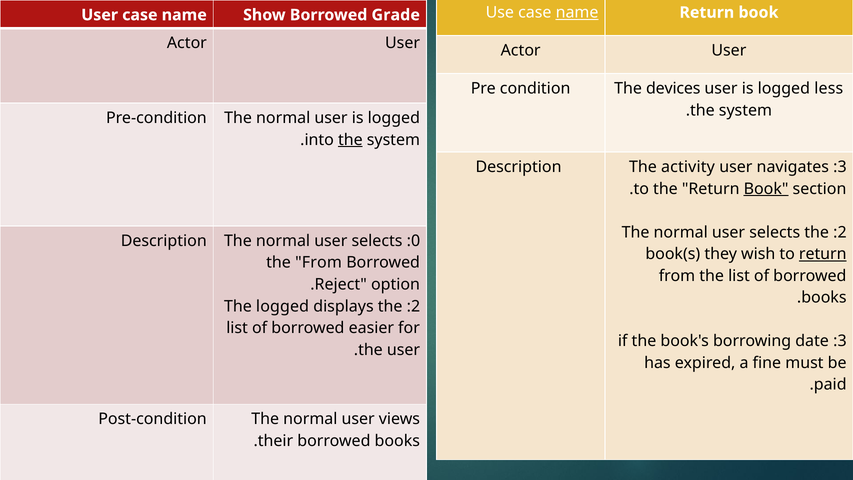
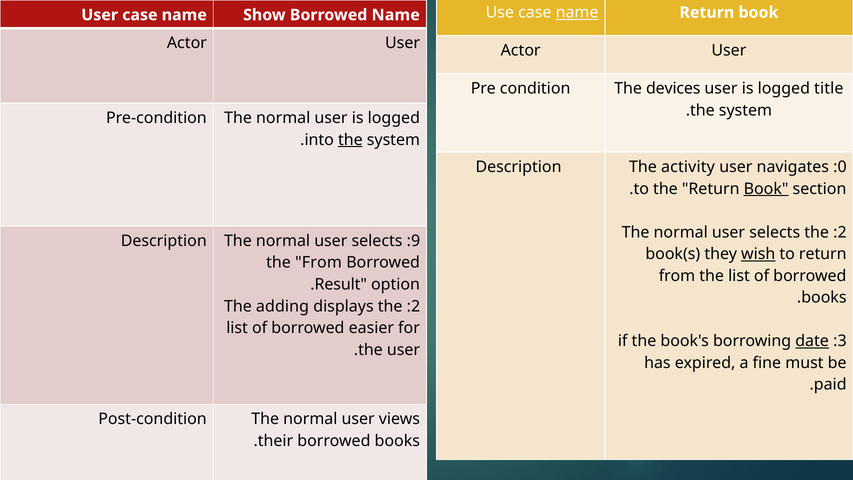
Borrowed Grade: Grade -> Name (396, 15)
less: less -> title (829, 88)
Description 3: 3 -> 0 (842, 167)
0: 0 -> 9 (416, 241)
wish underline: none -> present (758, 254)
return underline: present -> none (823, 254)
Reject: Reject -> Result (341, 284)
The logged: logged -> adding (283, 306)
date underline: none -> present (812, 341)
